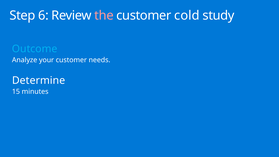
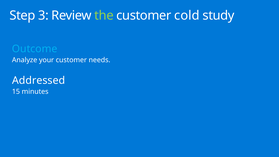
6: 6 -> 3 (43, 16)
the colour: pink -> light green (104, 16)
Determine: Determine -> Addressed (39, 80)
